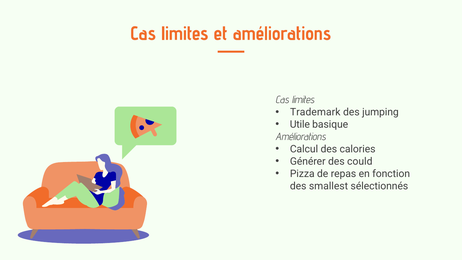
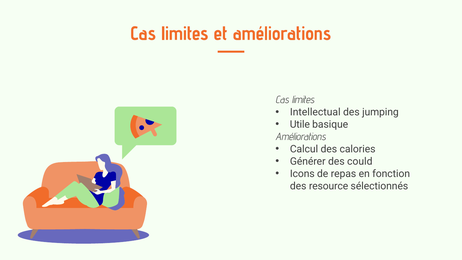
Trademark: Trademark -> Intellectual (315, 112)
Pizza: Pizza -> Icons (302, 174)
smallest: smallest -> resource (329, 186)
